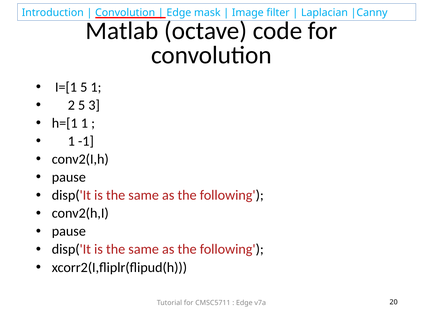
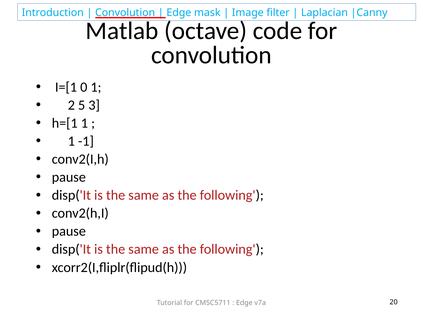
I=[1 5: 5 -> 0 (84, 87)
